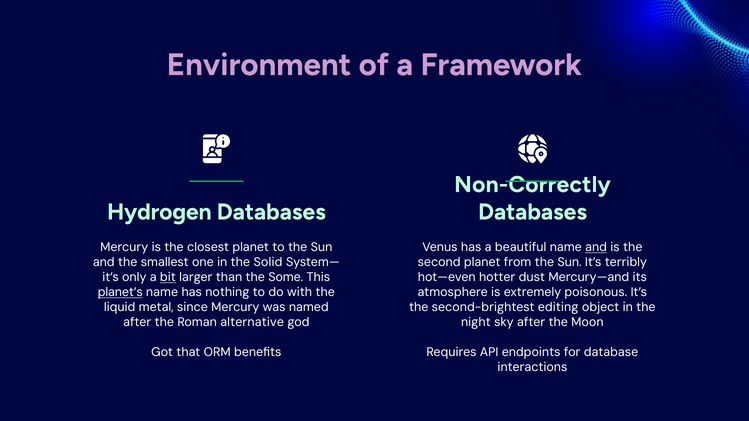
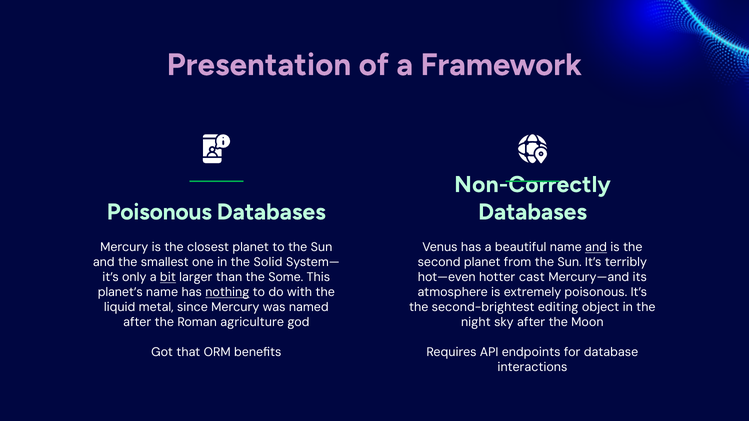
Environment: Environment -> Presentation (259, 65)
Hydrogen: Hydrogen -> Poisonous (159, 212)
dust: dust -> cast (532, 278)
planet’s underline: present -> none (120, 293)
nothing underline: none -> present (227, 293)
alternative: alternative -> agriculture (252, 322)
